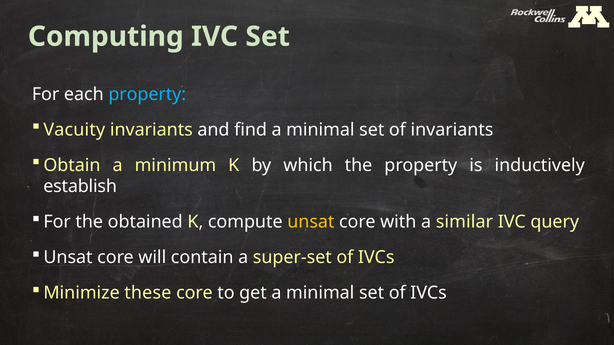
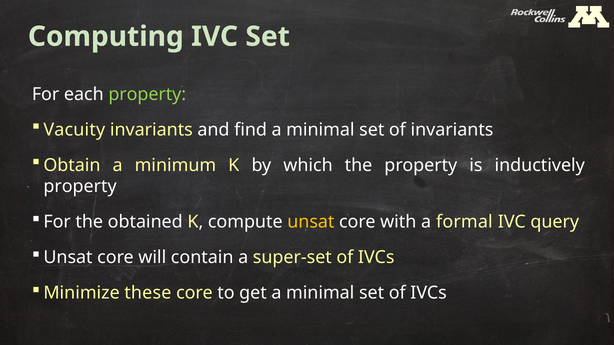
property colour: light blue -> light green (147, 94)
establish: establish -> property (80, 187)
similar: similar -> formal (464, 222)
